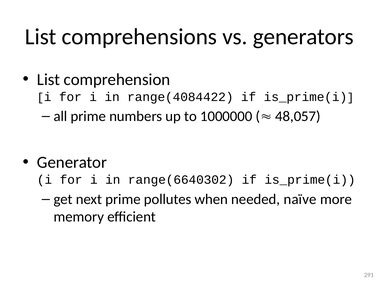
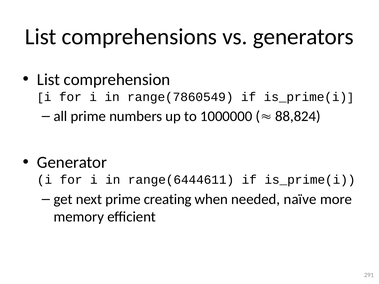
range(4084422: range(4084422 -> range(7860549 (180, 97)
48,057: 48,057 -> 88,824 (298, 116)
range(6640302: range(6640302 -> range(6444611 (181, 180)
pollutes: pollutes -> creating (168, 199)
